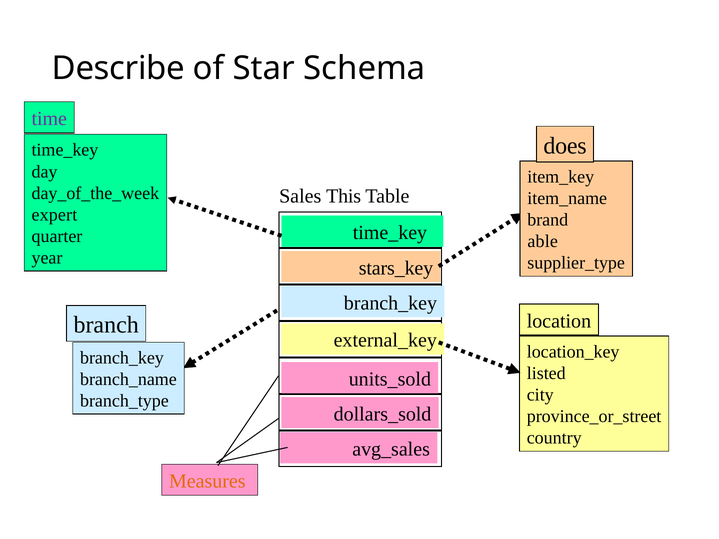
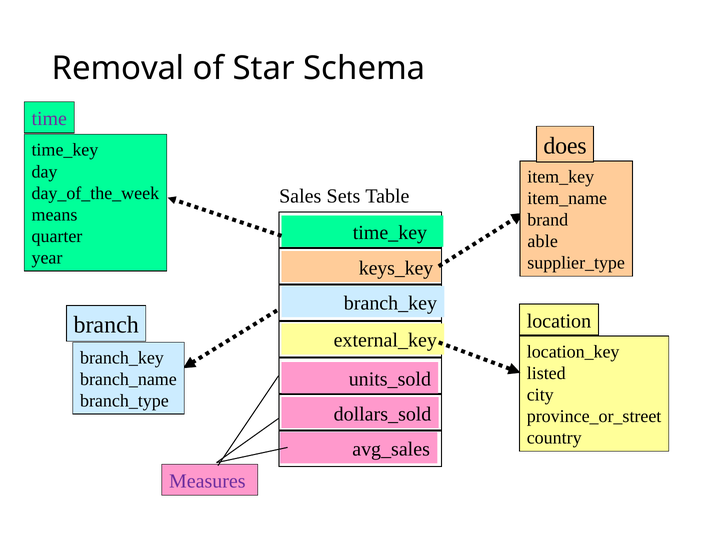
Describe: Describe -> Removal (118, 68)
This: This -> Sets (343, 196)
expert: expert -> means (54, 215)
stars_key: stars_key -> keys_key (396, 268)
Measures colour: orange -> purple (207, 481)
